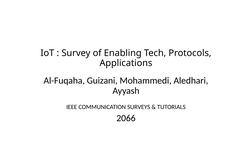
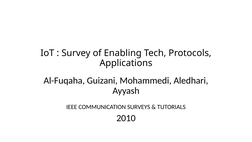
2066: 2066 -> 2010 (126, 118)
